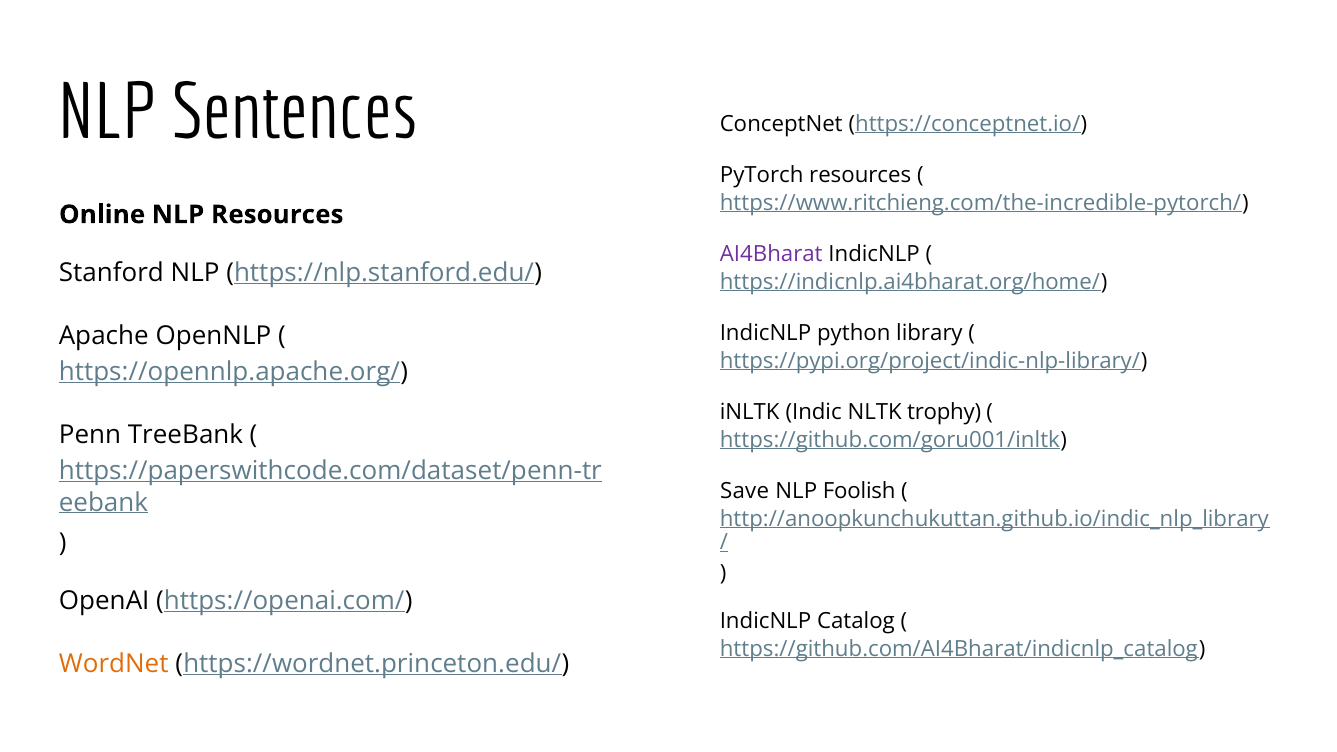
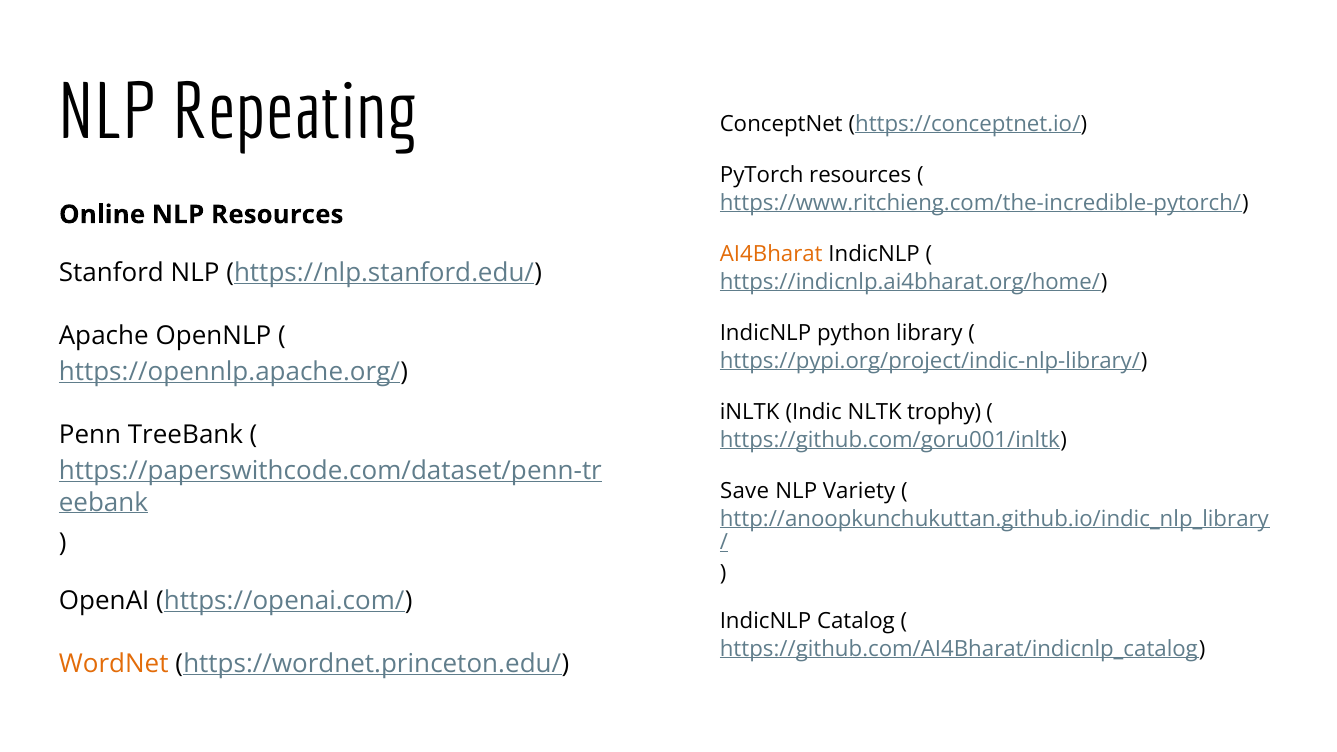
Sentences: Sentences -> Repeating (296, 113)
AI4Bharat colour: purple -> orange (771, 254)
Foolish: Foolish -> Variety (859, 491)
